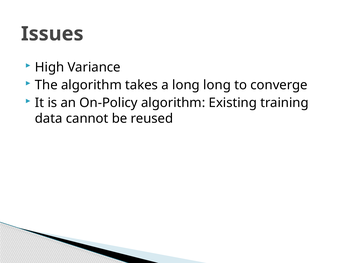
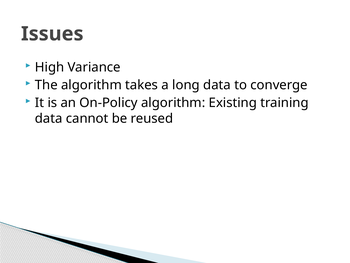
long long: long -> data (217, 85)
